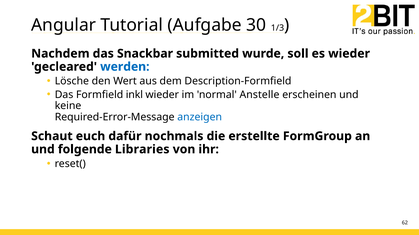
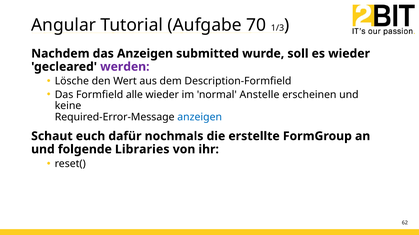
30: 30 -> 70 (256, 25)
das Snackbar: Snackbar -> Anzeigen (145, 54)
werden colour: blue -> purple (125, 67)
inkl: inkl -> alle (134, 95)
